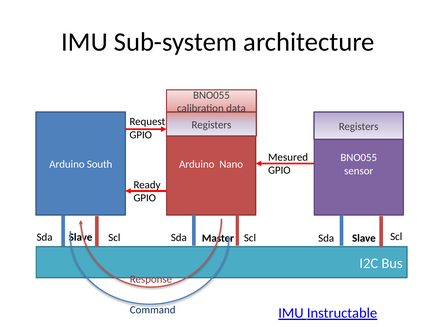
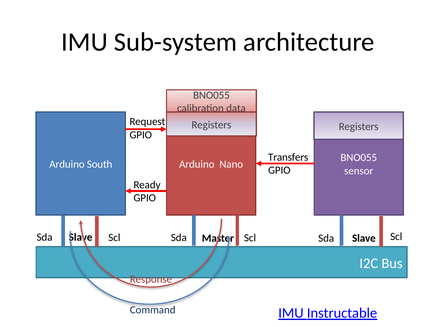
Mesured: Mesured -> Transfers (288, 157)
